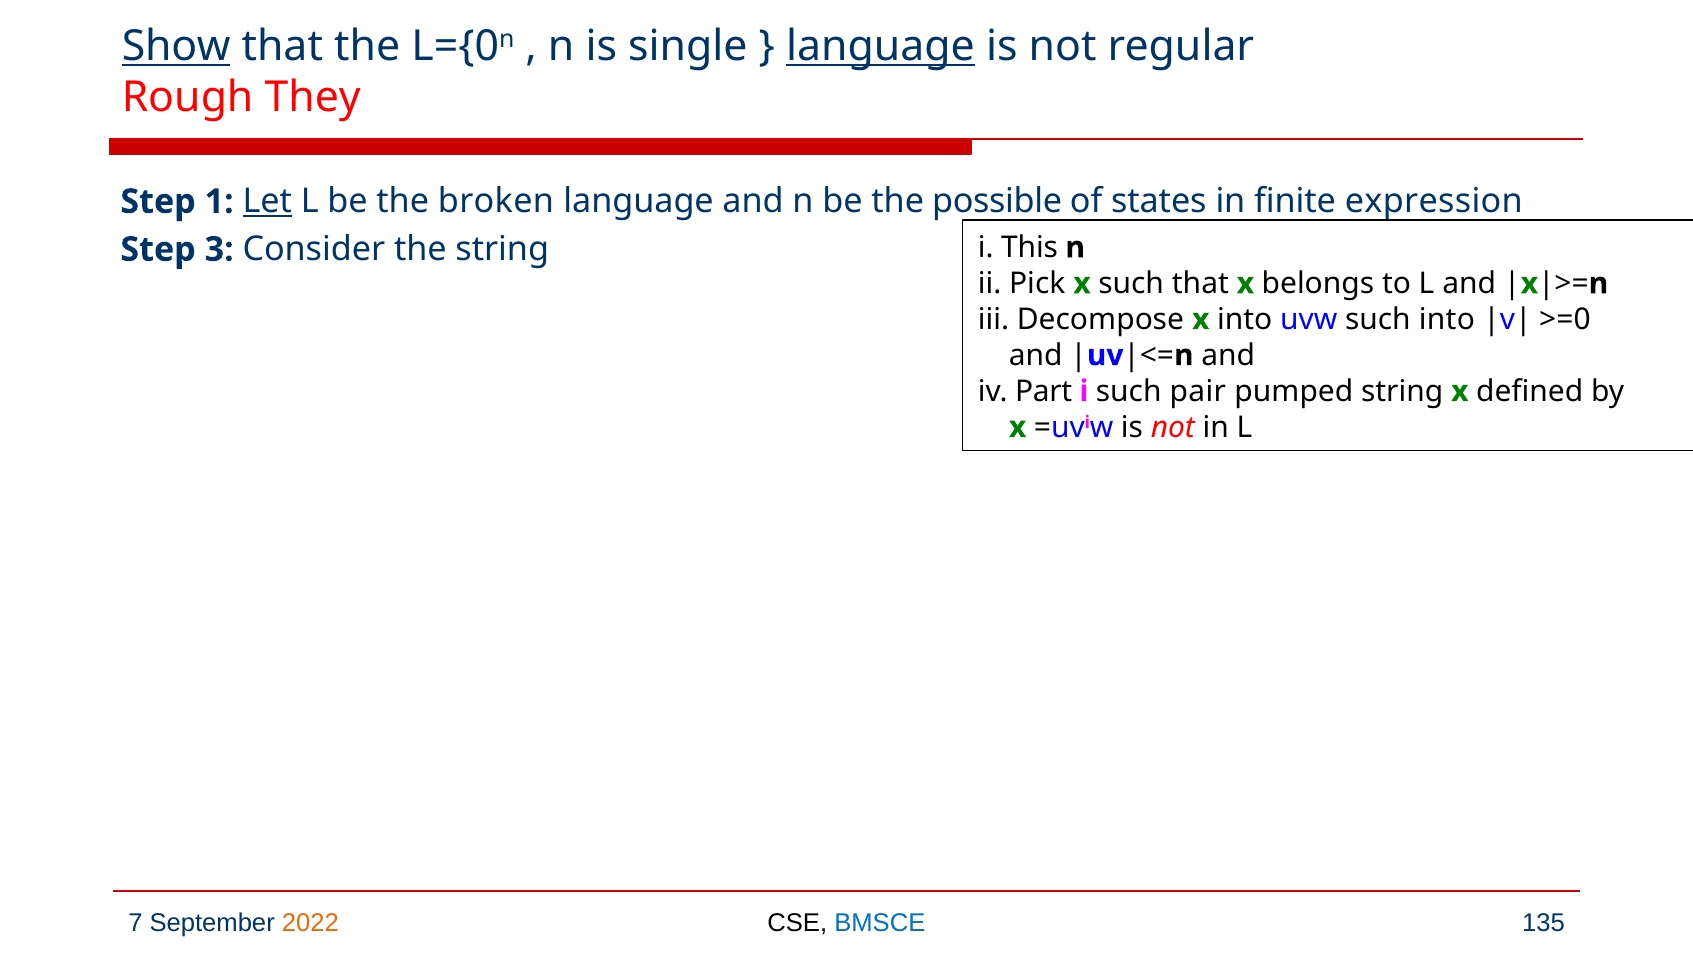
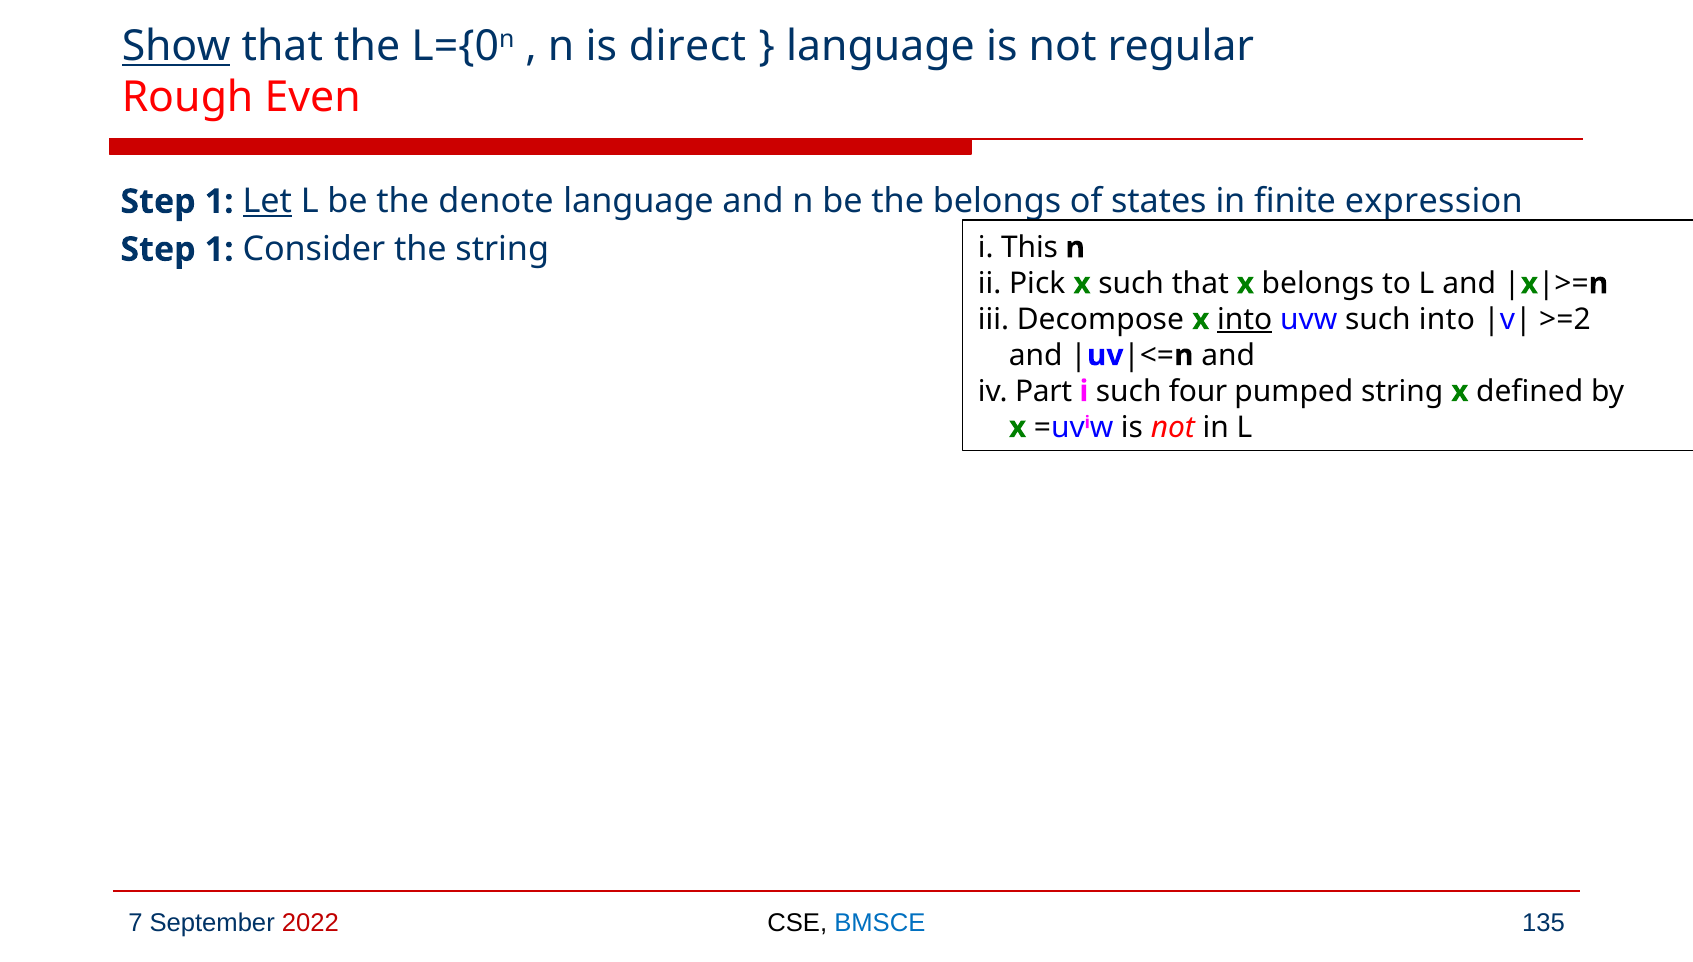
single: single -> direct (688, 47)
language underline: present -> none (880, 47)
They: They -> Even (313, 98)
broken: broken -> denote (496, 202)
the possible: possible -> belongs (997, 202)
3: 3 -> 1 (219, 249)
into underline: none -> present (1245, 319)
>=0: >=0 -> >=2 (1565, 319)
pair: pair -> four (1198, 391)
2022 colour: orange -> red (310, 923)
